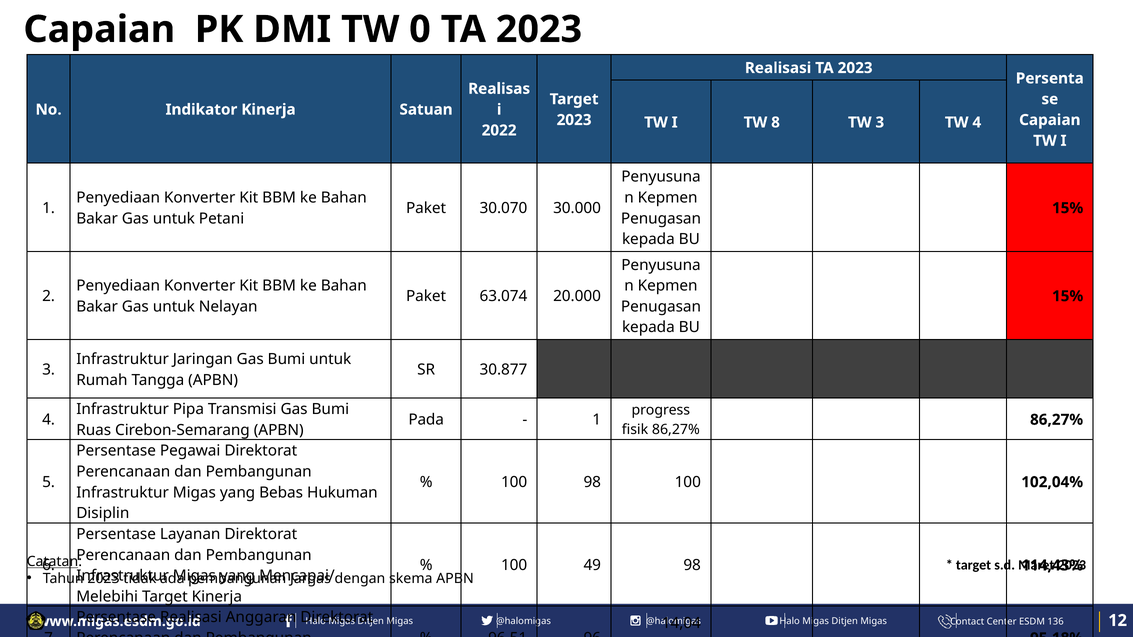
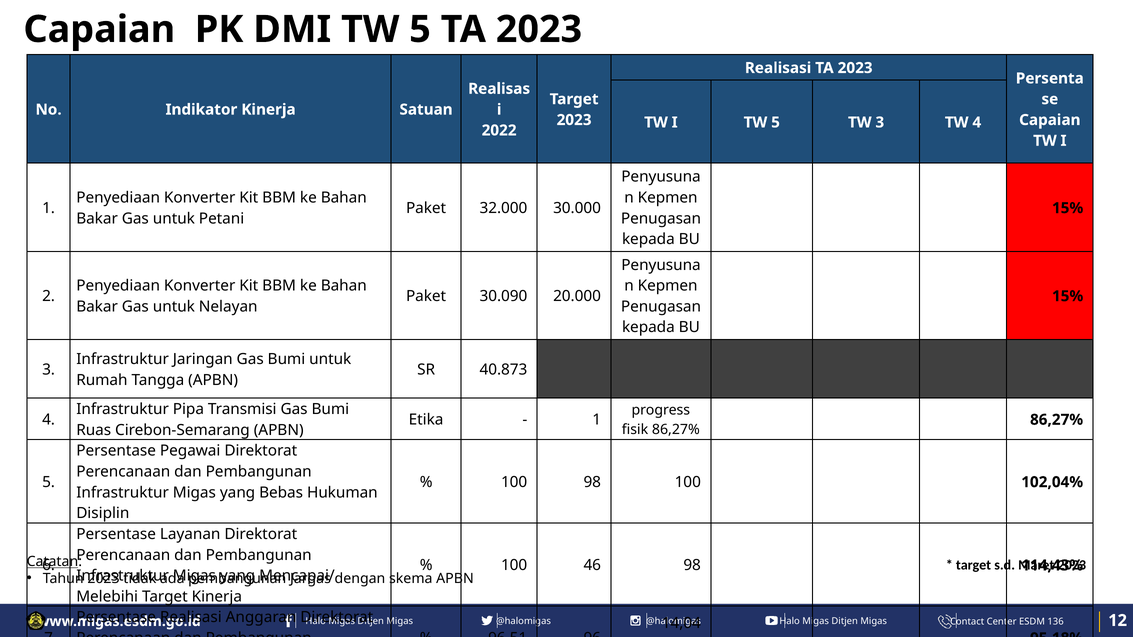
DMI TW 0: 0 -> 5 (420, 29)
I TW 8: 8 -> 5 (776, 122)
30.070: 30.070 -> 32.000 (503, 208)
63.074: 63.074 -> 30.090 (503, 296)
30.877: 30.877 -> 40.873 (503, 370)
Pada: Pada -> Etika (426, 420)
49: 49 -> 46 (592, 566)
